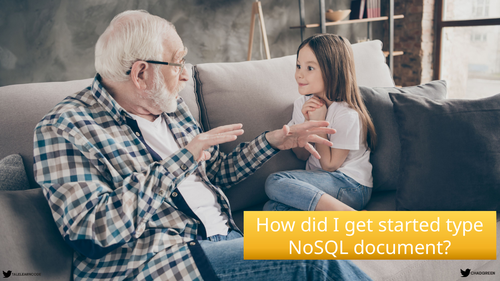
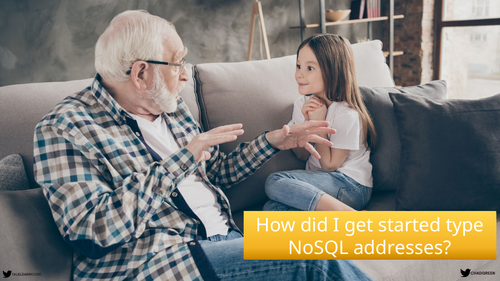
document: document -> addresses (402, 248)
